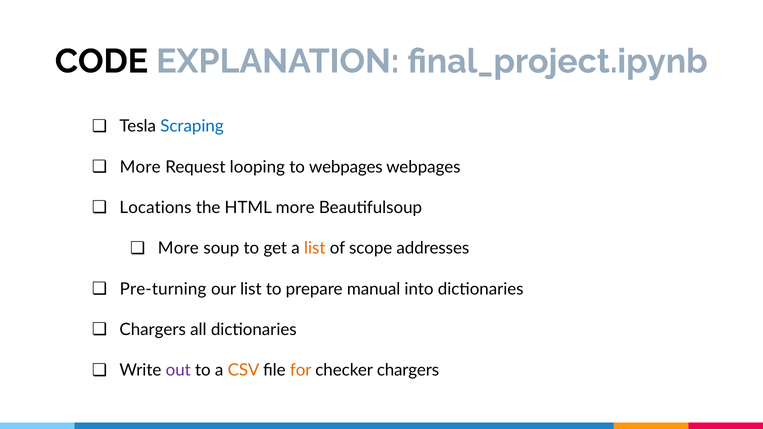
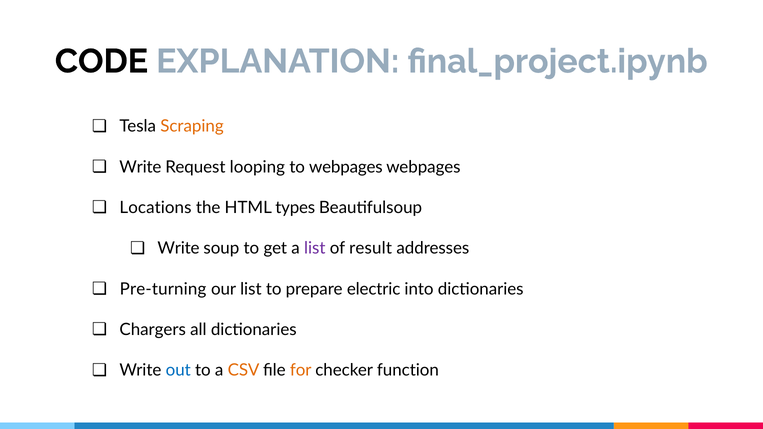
Scraping colour: blue -> orange (192, 126)
More: More -> Write (140, 167)
HTML more: more -> types (295, 208)
More: More -> Write (179, 248)
list colour: orange -> purple (315, 248)
scope: scope -> result (371, 248)
manual: manual -> electric (374, 289)
out colour: purple -> blue (178, 370)
checker chargers: chargers -> function (408, 370)
